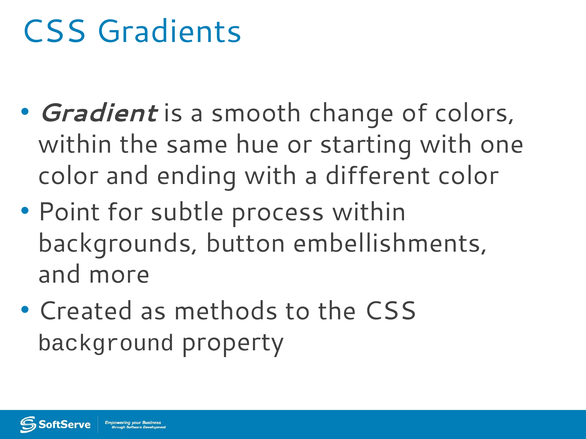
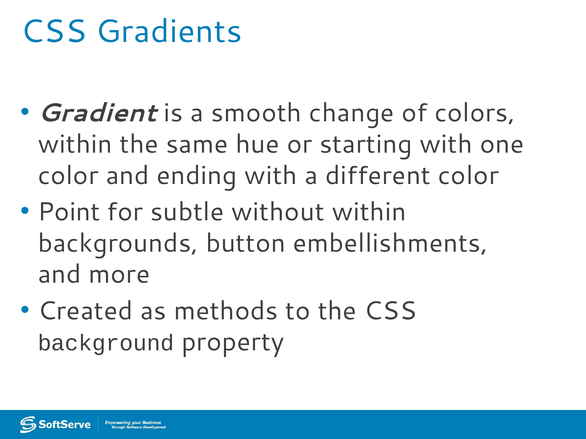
process: process -> without (278, 212)
